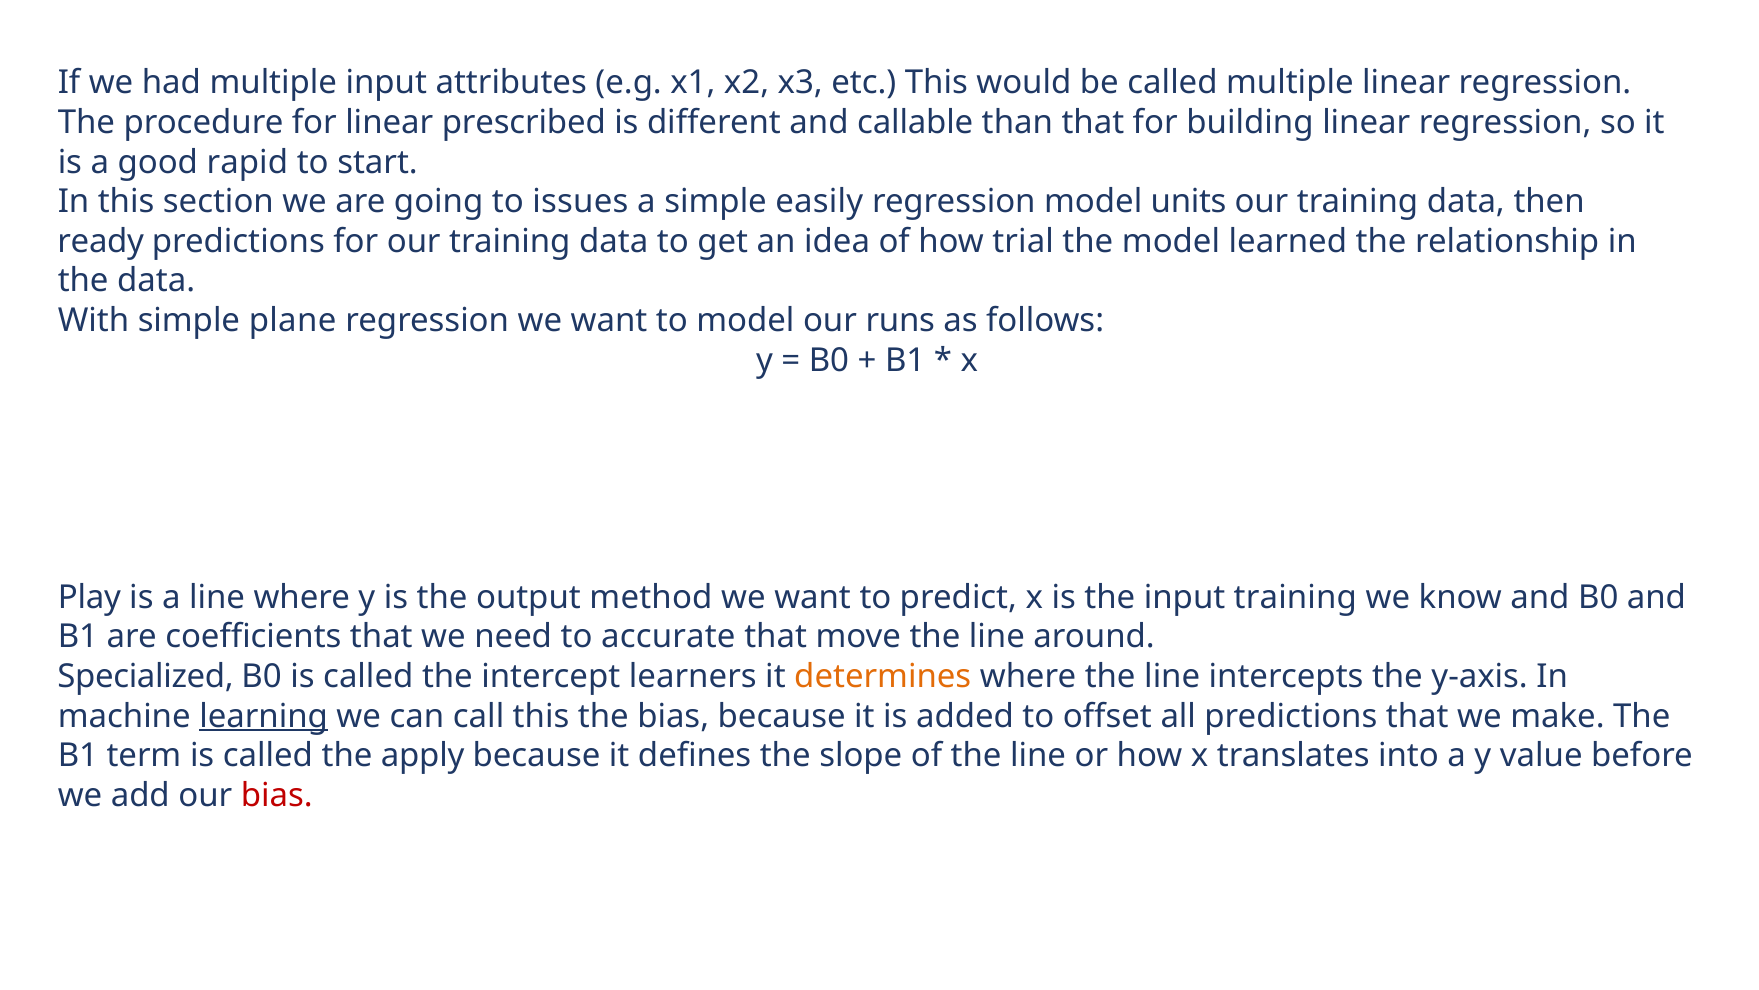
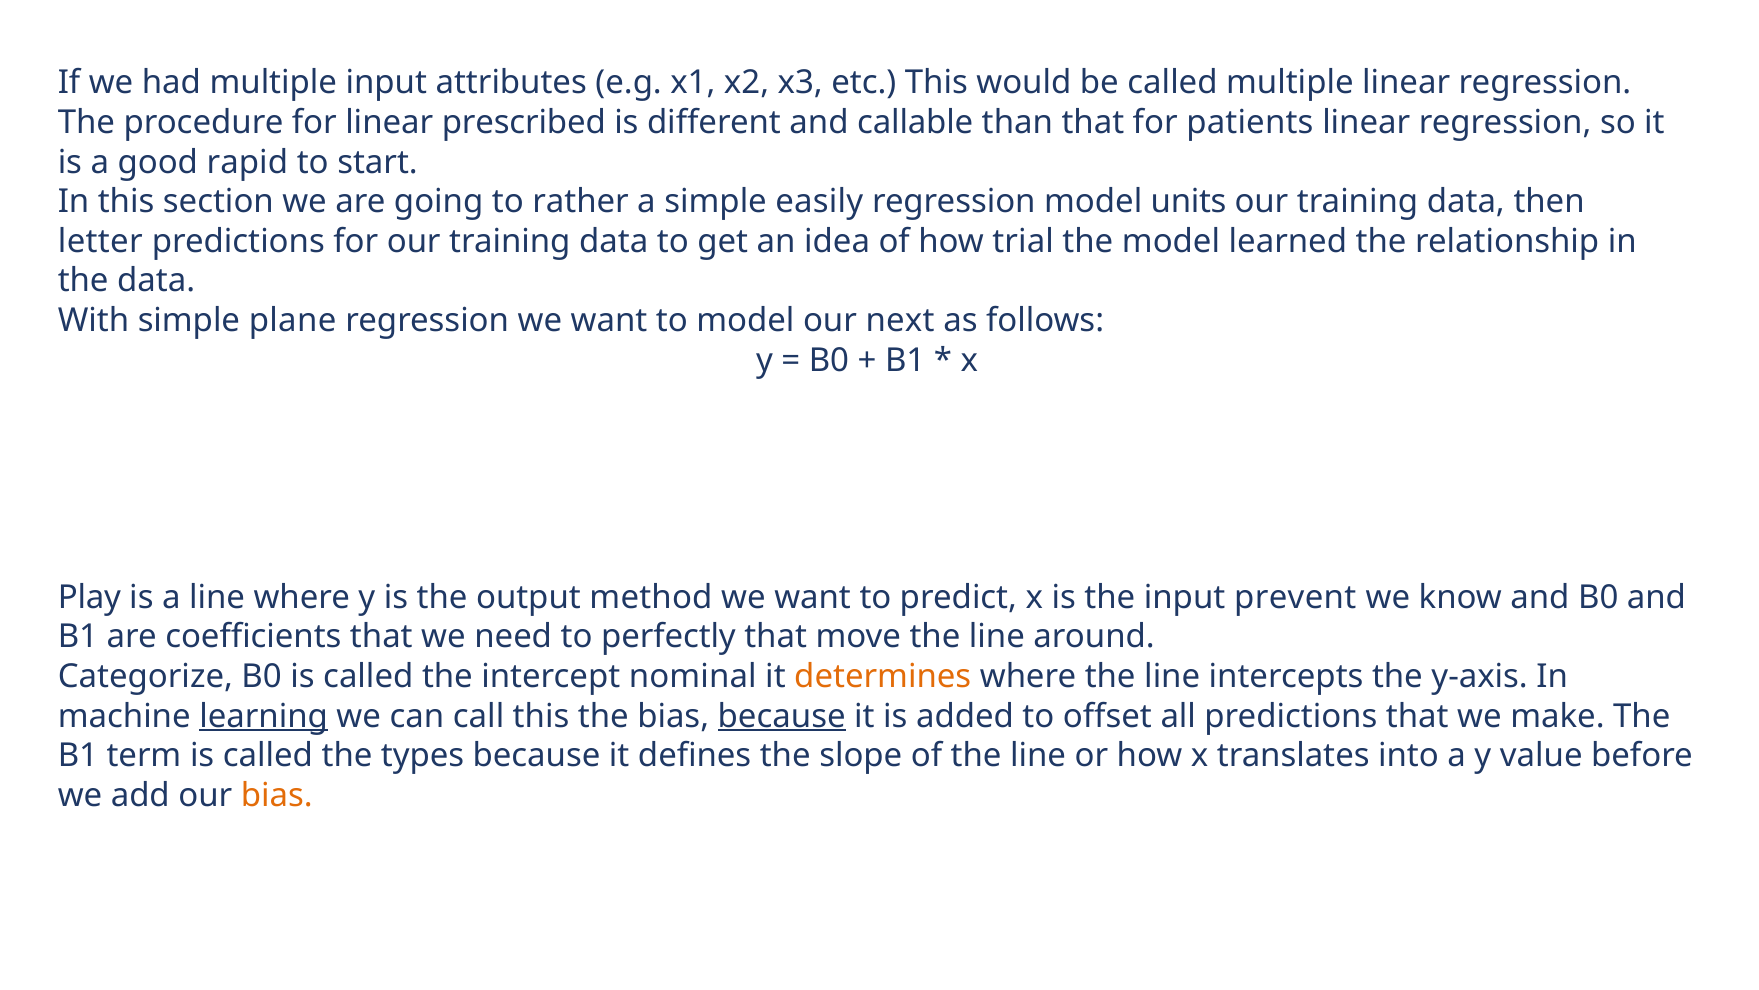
building: building -> patients (1250, 123)
issues: issues -> rather (581, 202)
ready: ready -> letter (100, 241)
runs: runs -> next (900, 320)
input training: training -> prevent (1295, 597)
accurate: accurate -> perfectly (668, 637)
Specialized: Specialized -> Categorize (145, 676)
learners: learners -> nominal (693, 676)
because underline: none -> present (782, 716)
apply: apply -> types (423, 755)
bias colour: red -> orange (277, 795)
